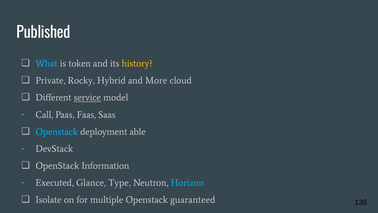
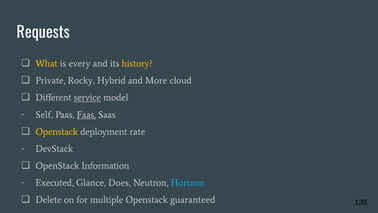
Published: Published -> Requests (43, 33)
What colour: light blue -> yellow (47, 63)
token: token -> every (79, 63)
Call: Call -> Self (44, 114)
Faas underline: none -> present (86, 114)
Openstack colour: light blue -> yellow (57, 131)
able: able -> rate (137, 131)
Type: Type -> Does (120, 182)
Isolate: Isolate -> Delete (49, 199)
